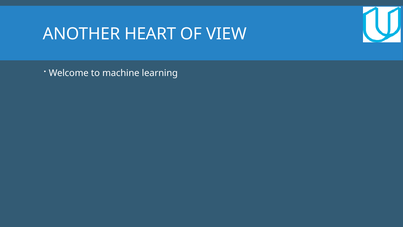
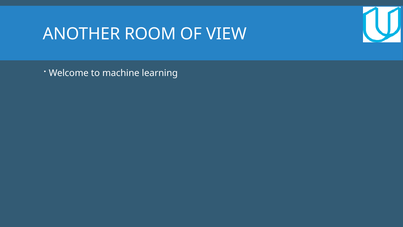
HEART: HEART -> ROOM (150, 34)
